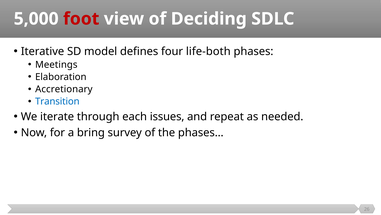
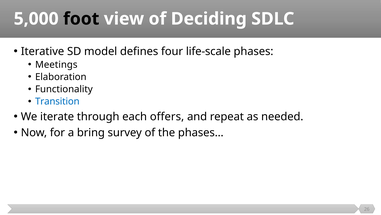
foot colour: red -> black (81, 19)
life-both: life-both -> life-scale (208, 51)
Accretionary: Accretionary -> Functionality (64, 89)
issues: issues -> offers (167, 116)
